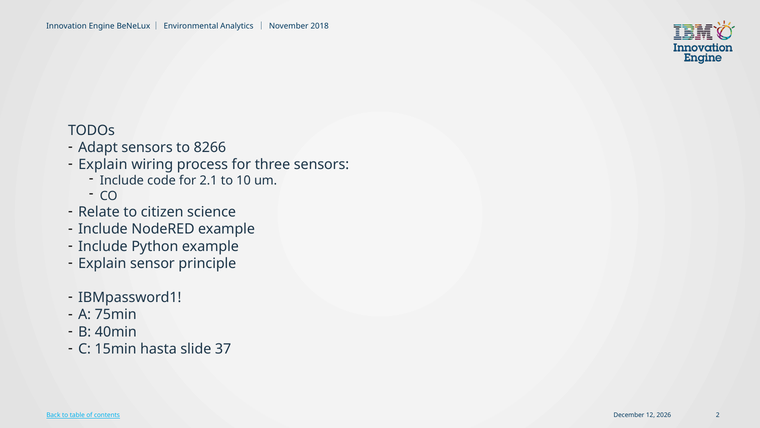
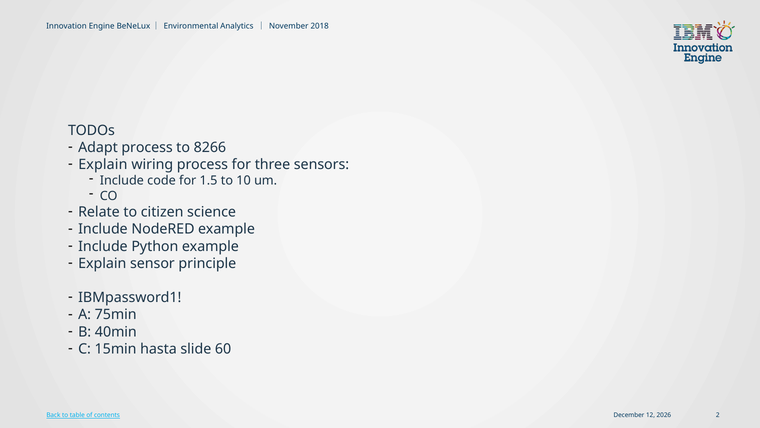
Adapt sensors: sensors -> process (147, 147)
2.1: 2.1 -> 1.5 (209, 180)
37: 37 -> 60 (223, 349)
